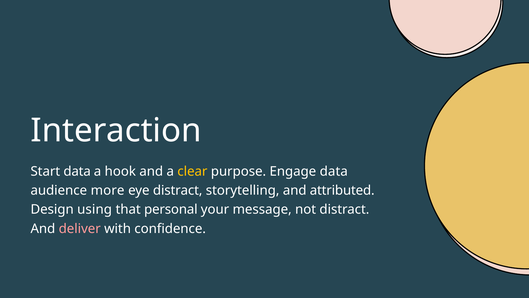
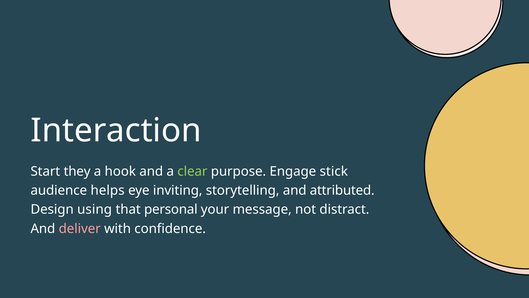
Start data: data -> they (77, 171)
clear colour: yellow -> light green (192, 171)
Engage data: data -> stick (334, 171)
more: more -> helps (108, 190)
eye distract: distract -> inviting (178, 190)
